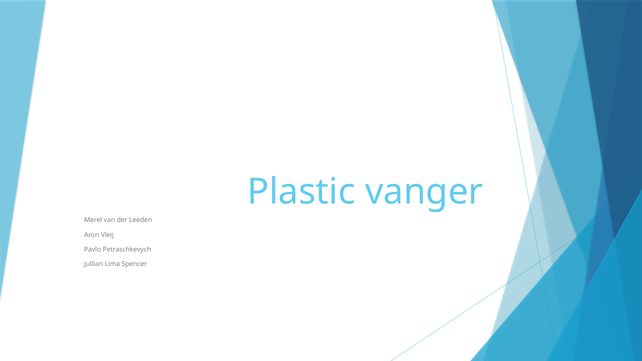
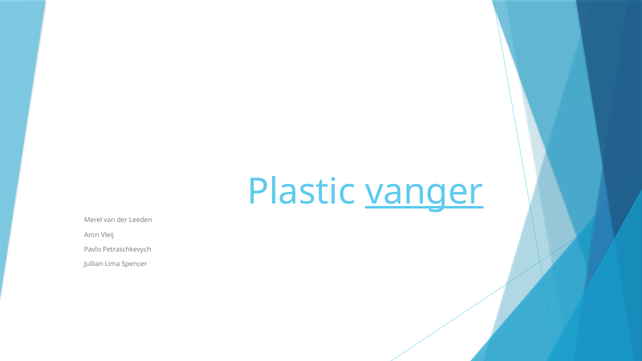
vanger underline: none -> present (424, 192)
